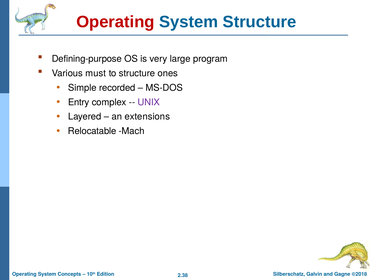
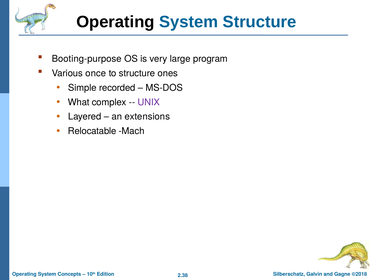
Operating colour: red -> black (115, 22)
Defining-purpose: Defining-purpose -> Booting-purpose (87, 59)
must: must -> once (96, 73)
Entry: Entry -> What (79, 102)
